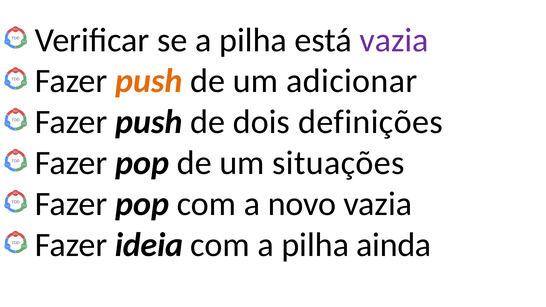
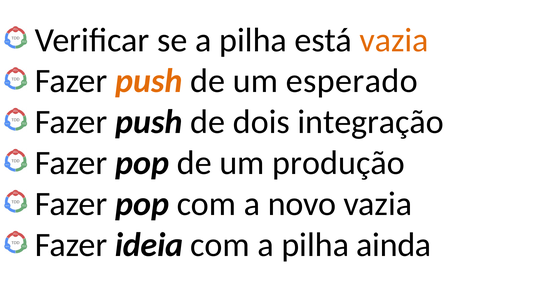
vazia colour: purple -> orange (394, 40)
adicionar: adicionar -> esperado (352, 81)
definições: definições -> integração (371, 122)
situações: situações -> produção (339, 163)
